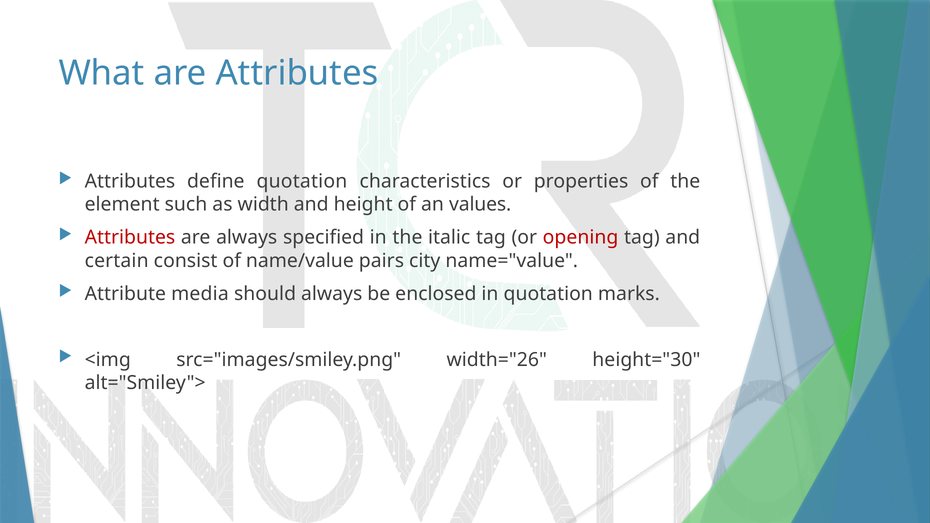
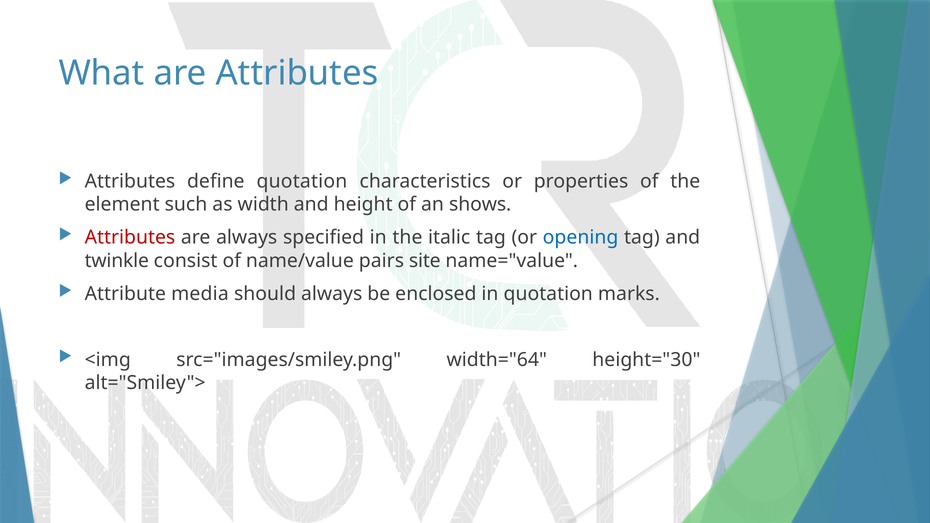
values: values -> shows (480, 205)
opening colour: red -> blue (581, 238)
certain: certain -> twinkle (117, 261)
city: city -> site (425, 261)
width="26: width="26 -> width="64 (497, 360)
